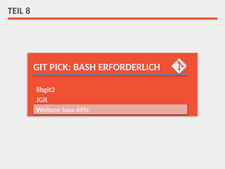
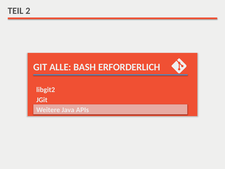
8: 8 -> 2 (28, 11)
PICK: PICK -> ALLE (60, 67)
